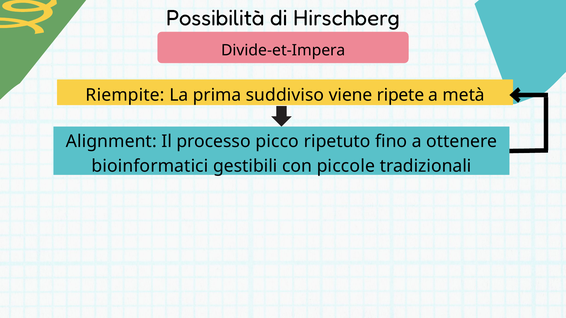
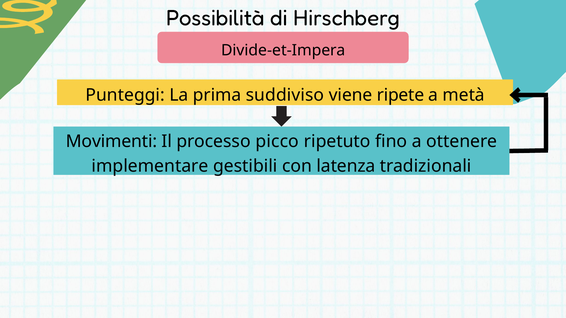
Riempite: Riempite -> Punteggi (125, 95)
Alignment: Alignment -> Movimenti (111, 141)
bioinformatici: bioinformatici -> implementare (150, 166)
piccole: piccole -> latenza (346, 166)
